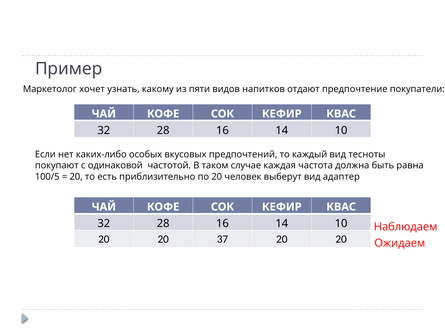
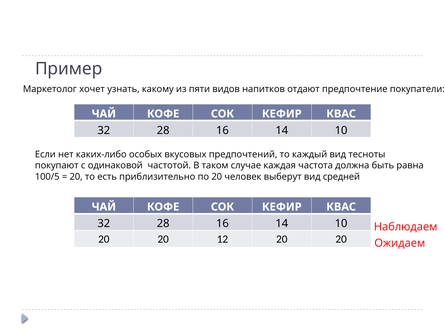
адаптер: адаптер -> средней (341, 177)
37: 37 -> 12 (222, 239)
